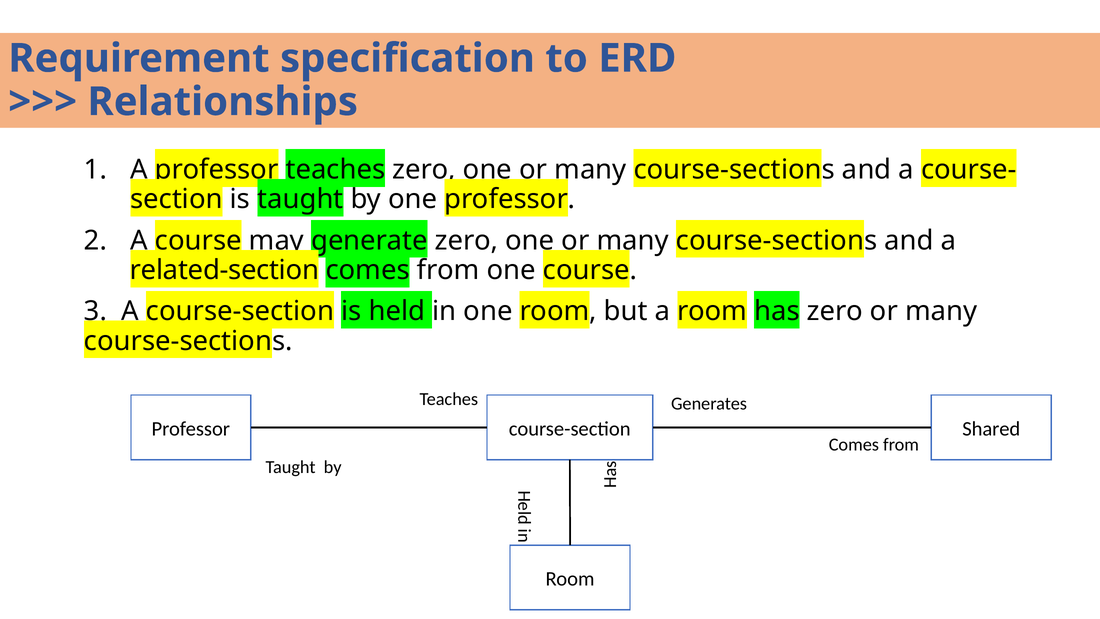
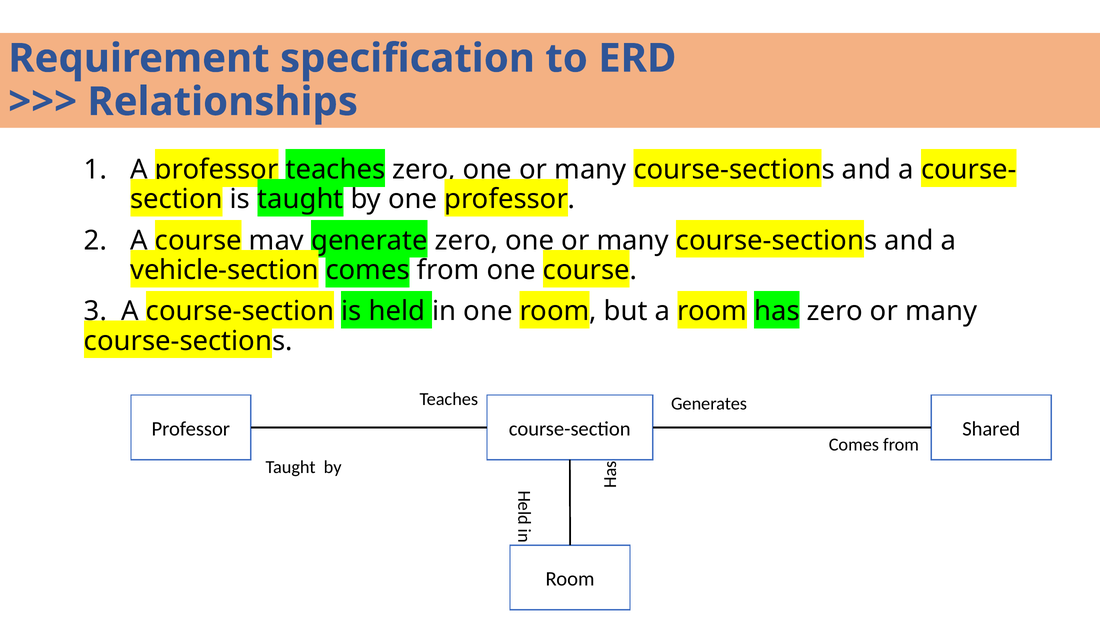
related-section: related-section -> vehicle-section (224, 270)
